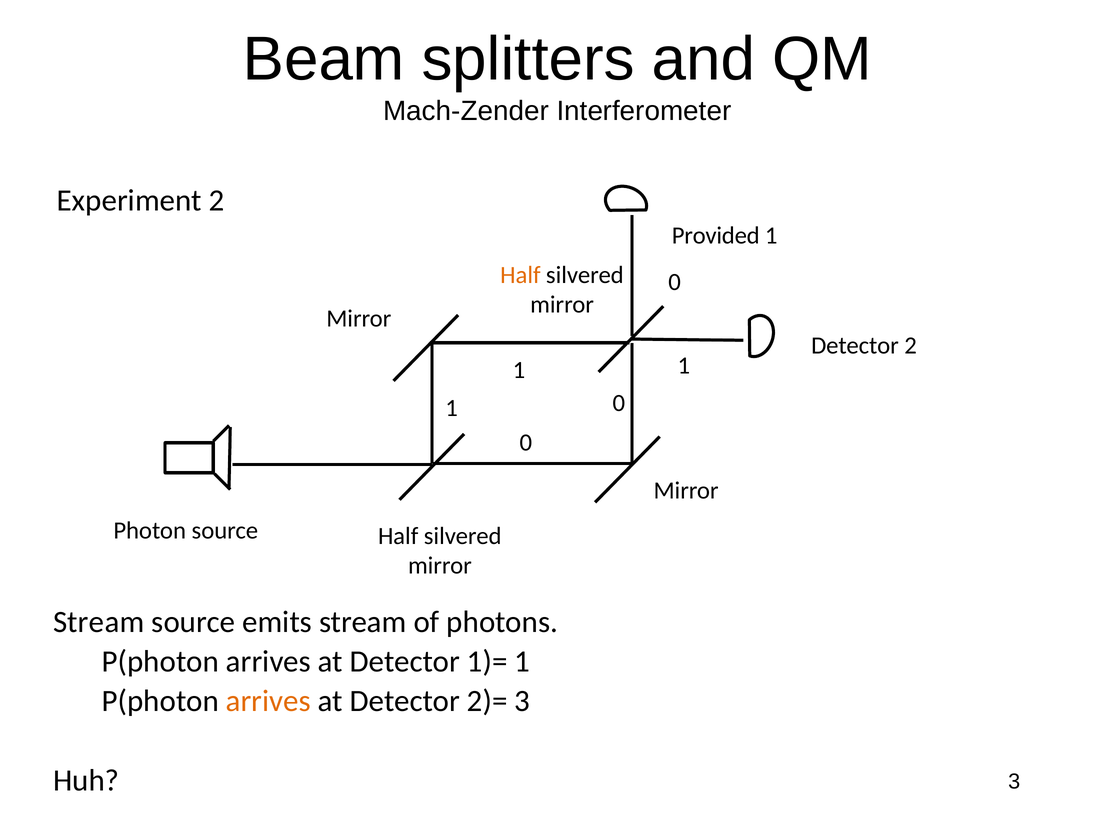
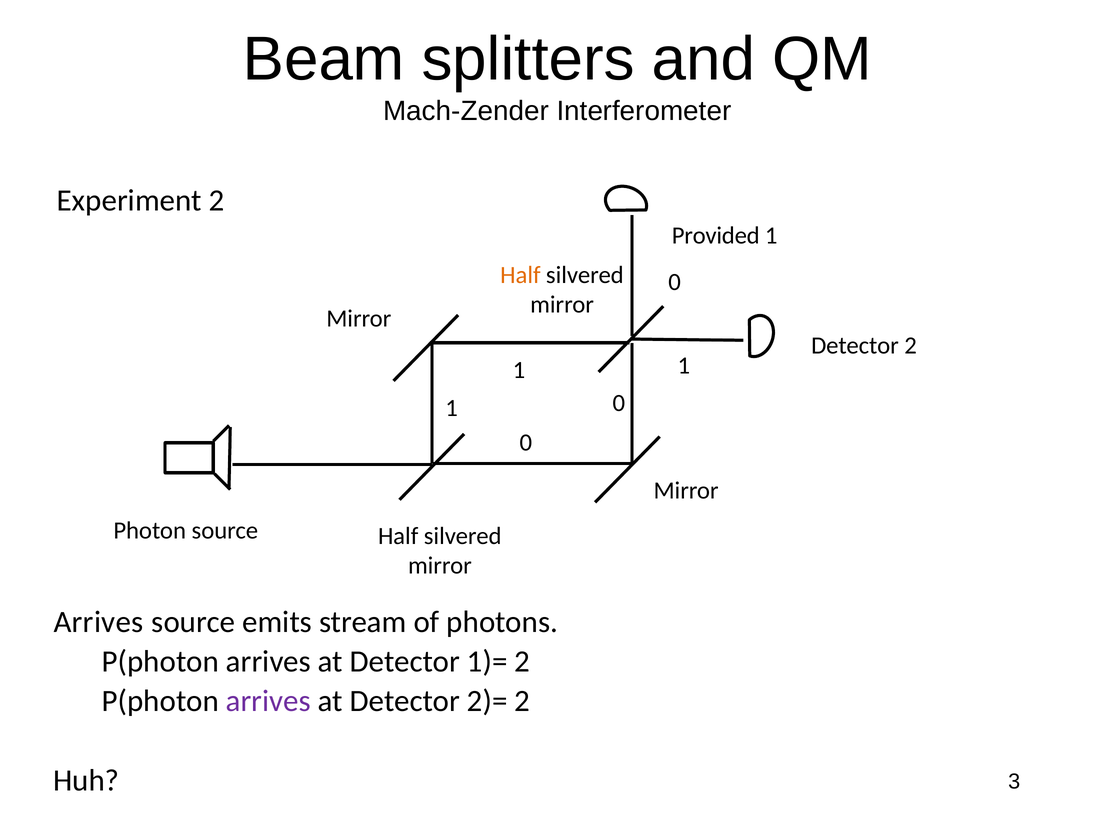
Stream: Stream -> Arrives (99, 622)
1)= 1: 1 -> 2 (522, 662)
arrives colour: orange -> purple (268, 701)
2)= 3: 3 -> 2 (522, 701)
